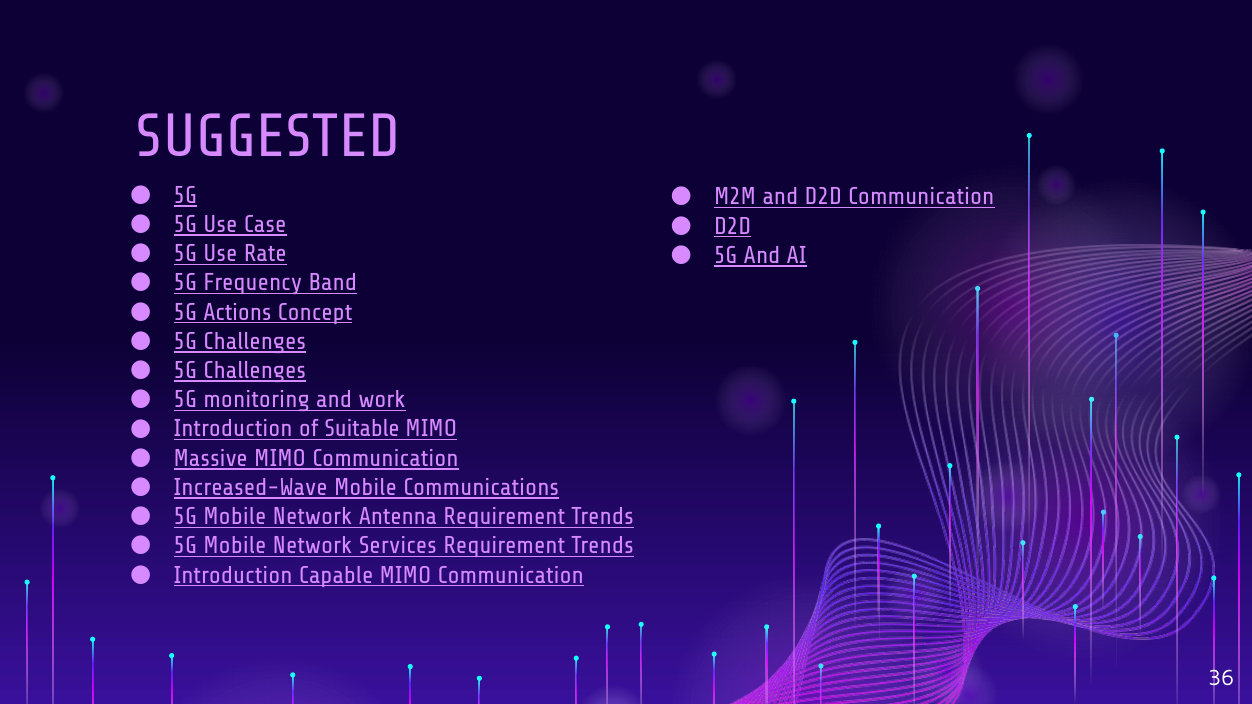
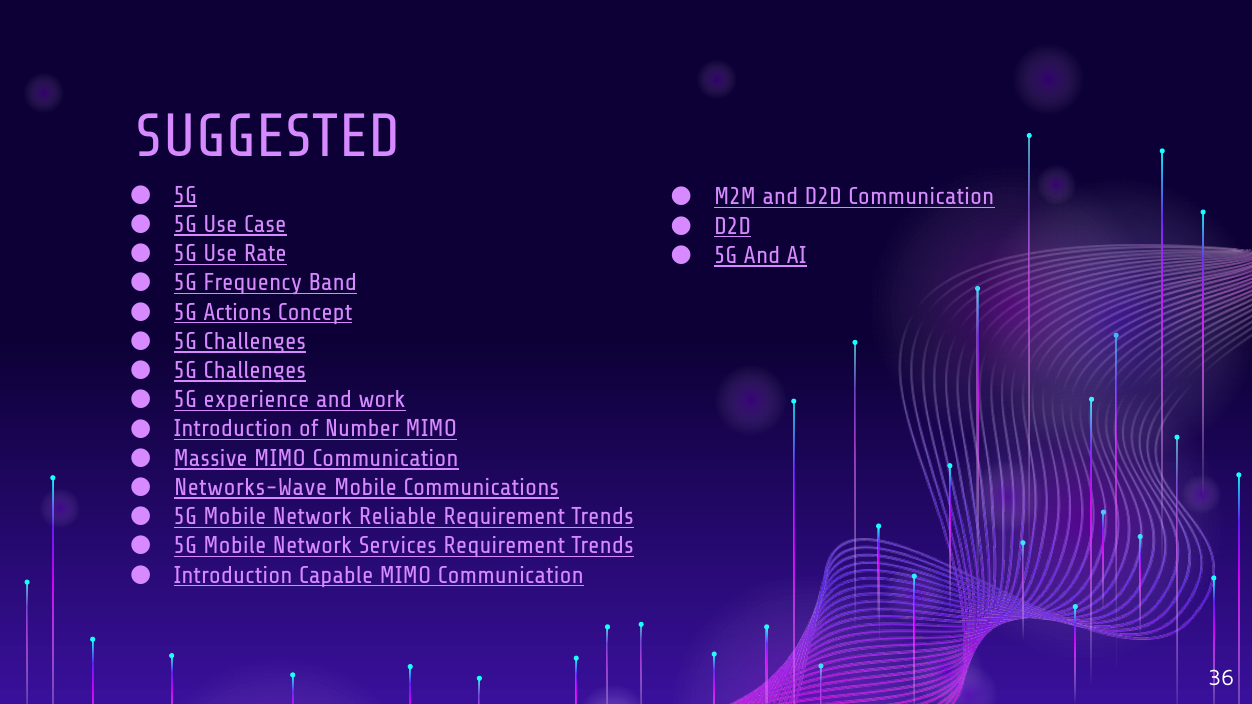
monitoring: monitoring -> experience (256, 400)
Suitable: Suitable -> Number (362, 429)
Increased-Wave: Increased-Wave -> Networks-Wave (251, 488)
Antenna: Antenna -> Reliable (398, 517)
